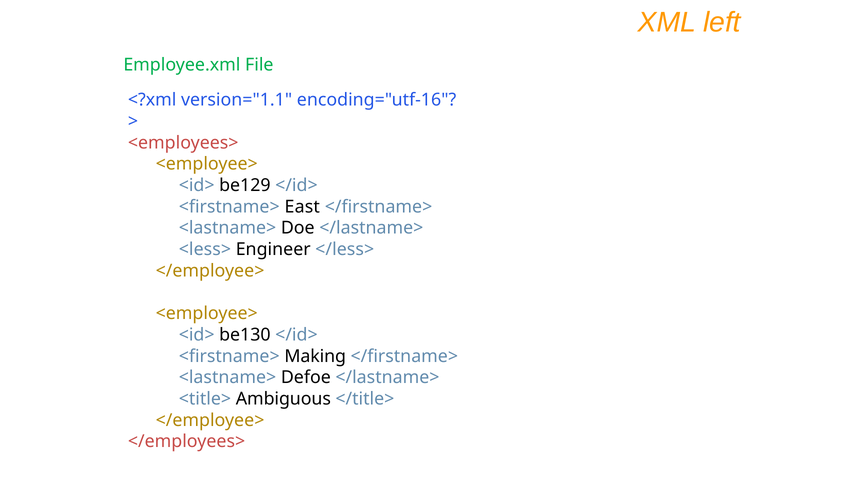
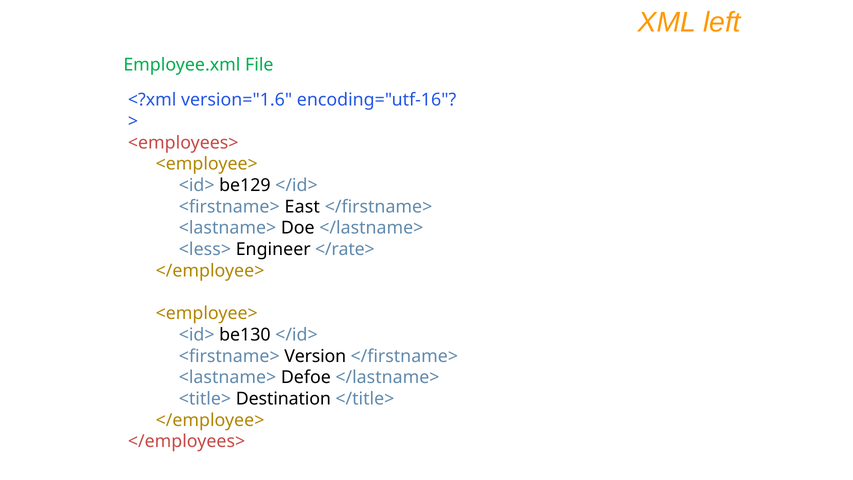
version="1.1: version="1.1 -> version="1.6 (237, 100)
</less>: </less> -> </rate> (345, 249)
Making: Making -> Version (315, 356)
Ambiguous: Ambiguous -> Destination (283, 399)
